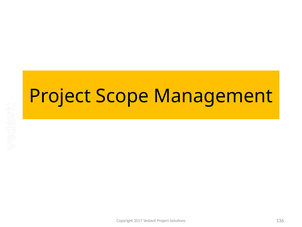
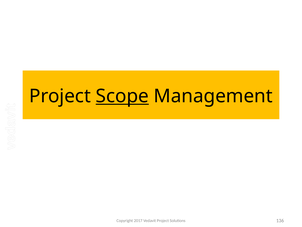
Scope underline: none -> present (122, 96)
